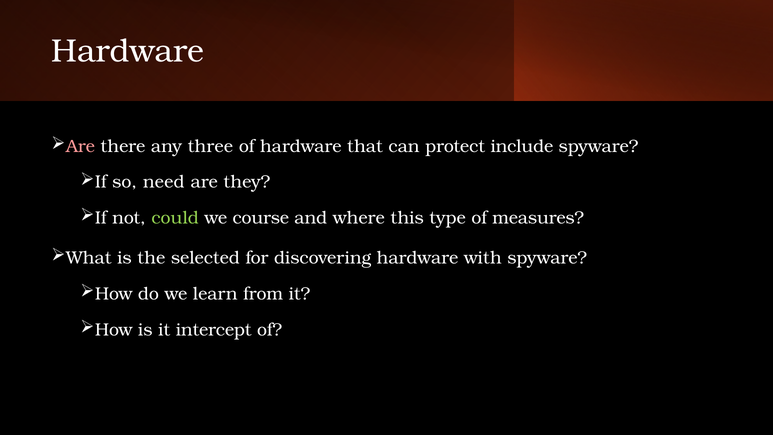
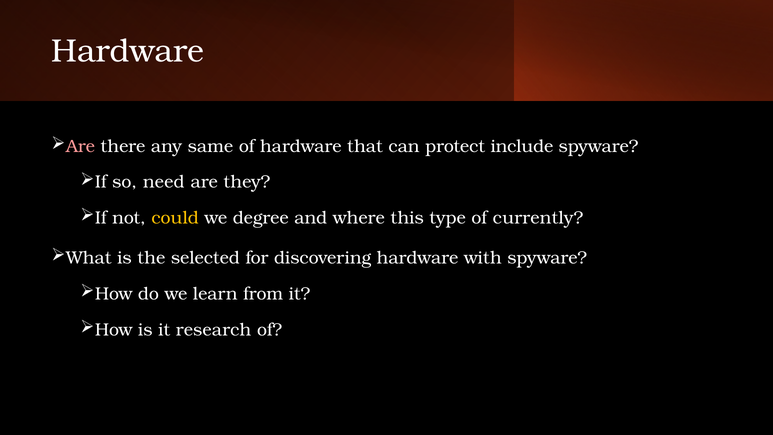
three: three -> same (210, 146)
could colour: light green -> yellow (175, 218)
course: course -> degree (261, 218)
measures: measures -> currently (538, 218)
intercept: intercept -> research (214, 330)
